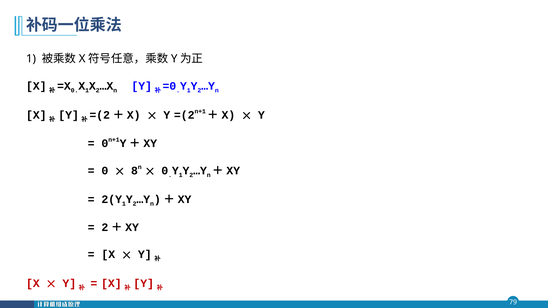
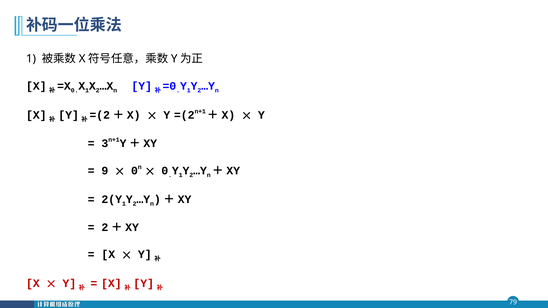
0: 0 -> 3 (105, 143)
0: 0 -> 9 (105, 171)
8: 8 -> 0 (134, 171)
